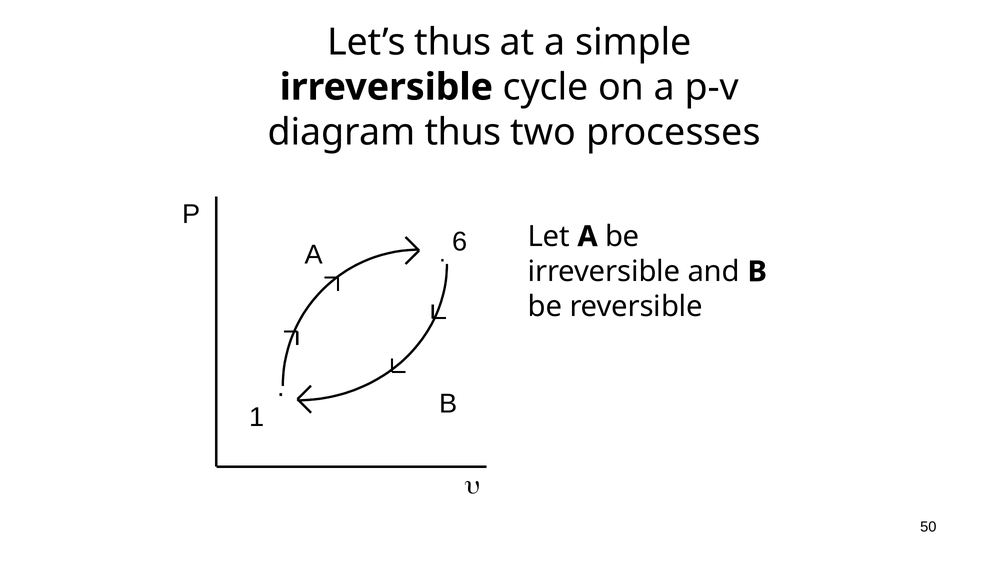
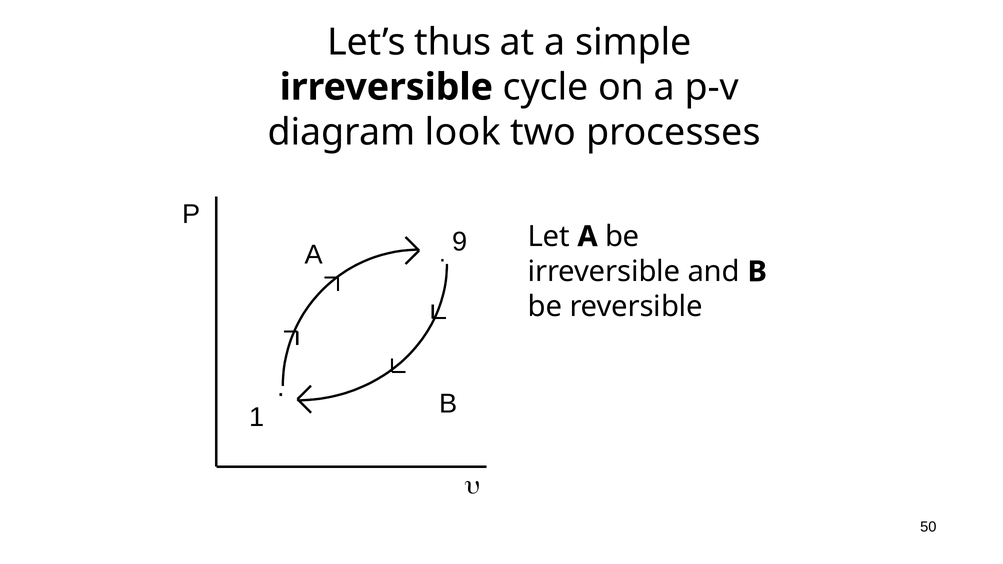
diagram thus: thus -> look (463, 132)
6: 6 -> 9 (460, 242)
